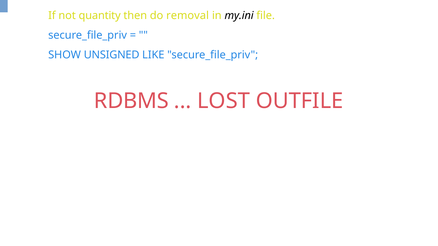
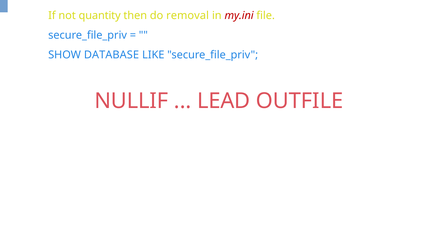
my.ini colour: black -> red (239, 16)
UNSIGNED: UNSIGNED -> DATABASE (111, 55)
RDBMS: RDBMS -> NULLIF (131, 101)
LOST: LOST -> LEAD (224, 101)
